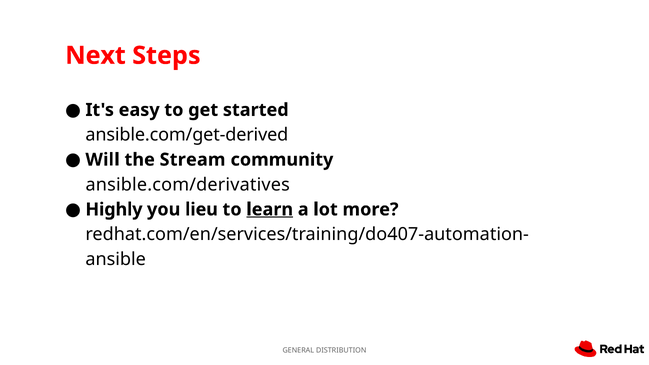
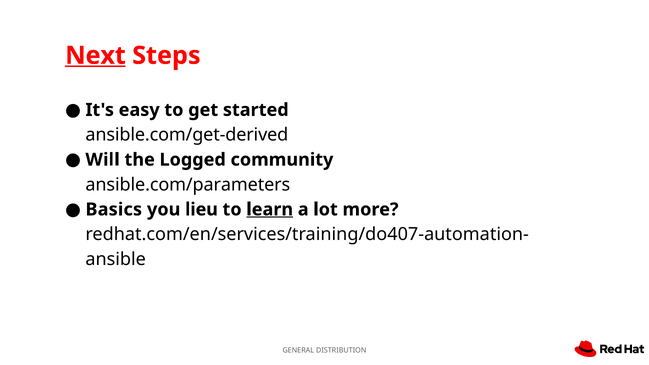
Next underline: none -> present (95, 56)
Stream: Stream -> Logged (193, 160)
ansible.com/derivatives: ansible.com/derivatives -> ansible.com/parameters (188, 185)
Highly: Highly -> Basics (114, 209)
